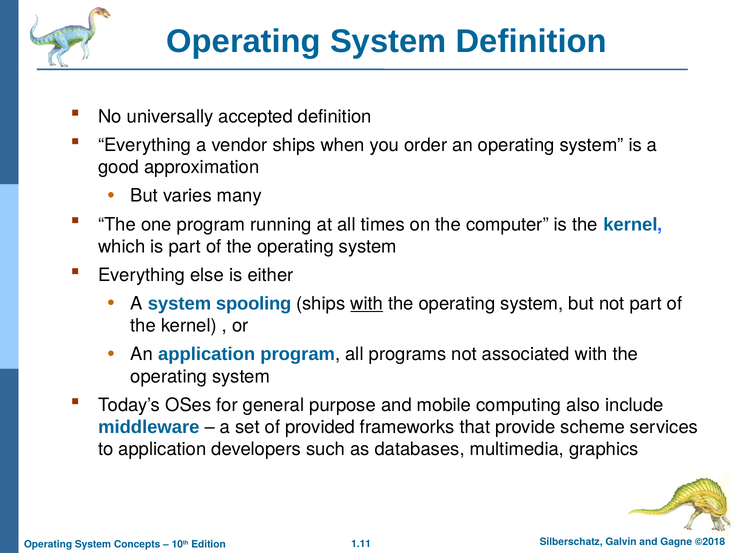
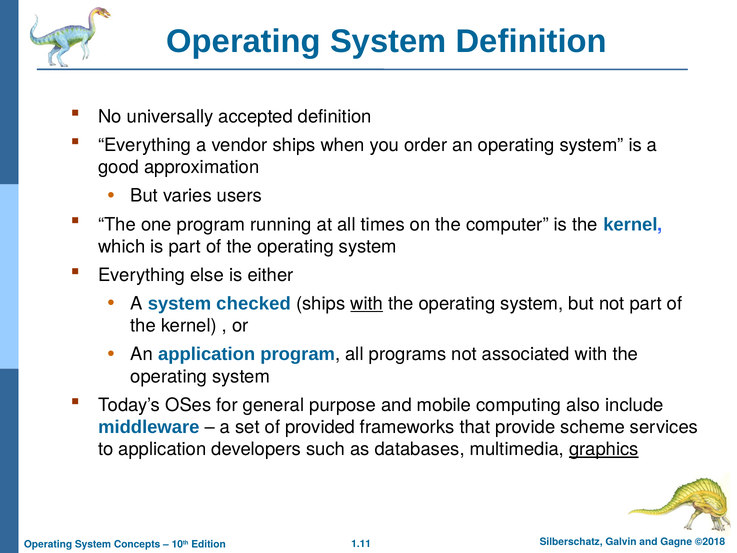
many: many -> users (239, 196)
spooling: spooling -> checked (254, 304)
graphics underline: none -> present (604, 449)
